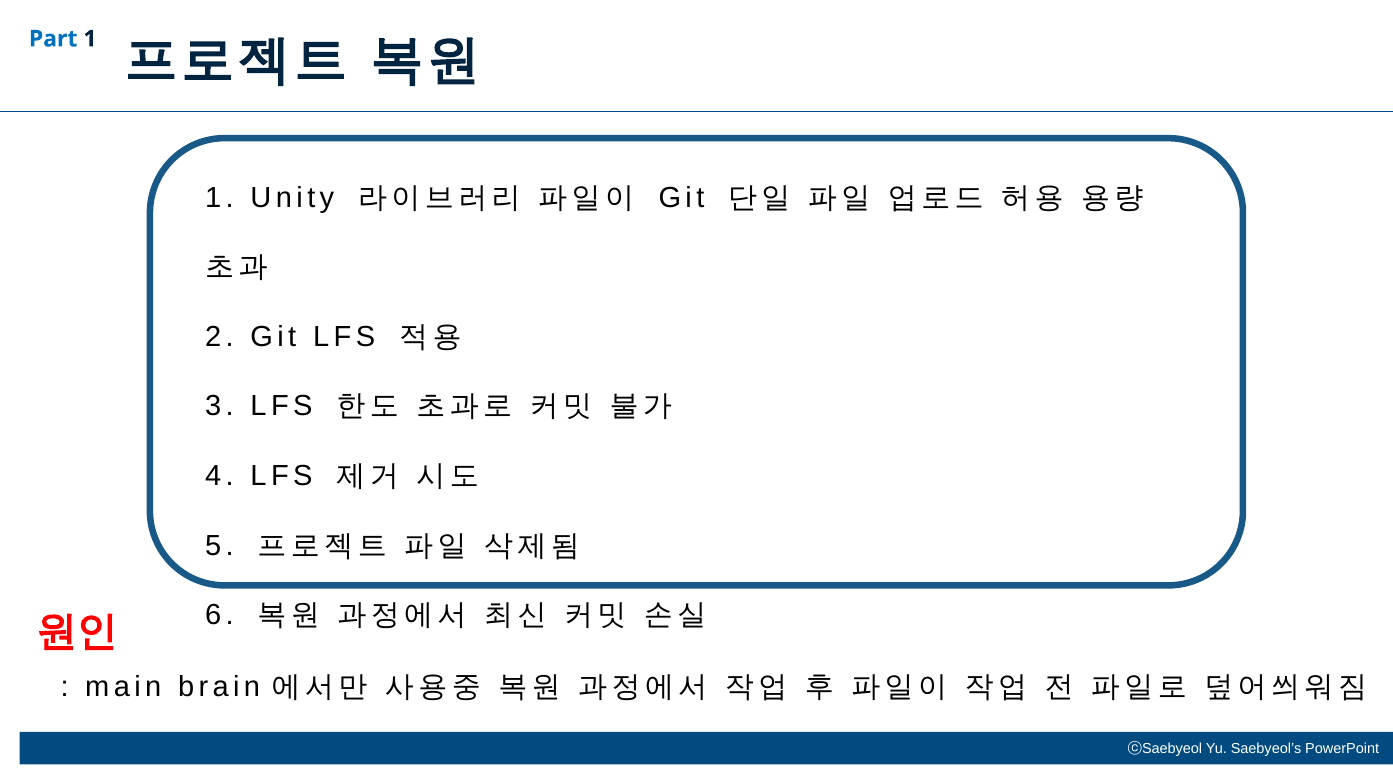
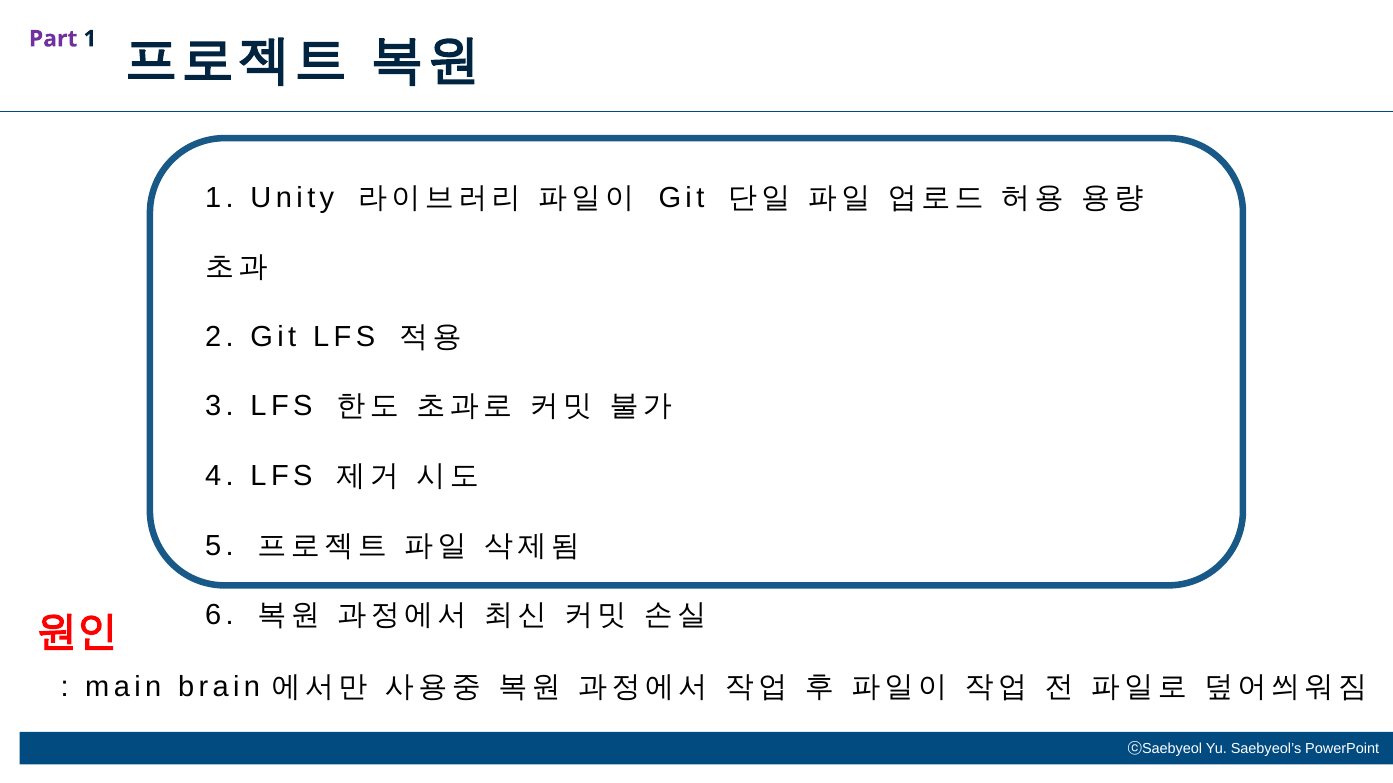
Part colour: blue -> purple (53, 39)
